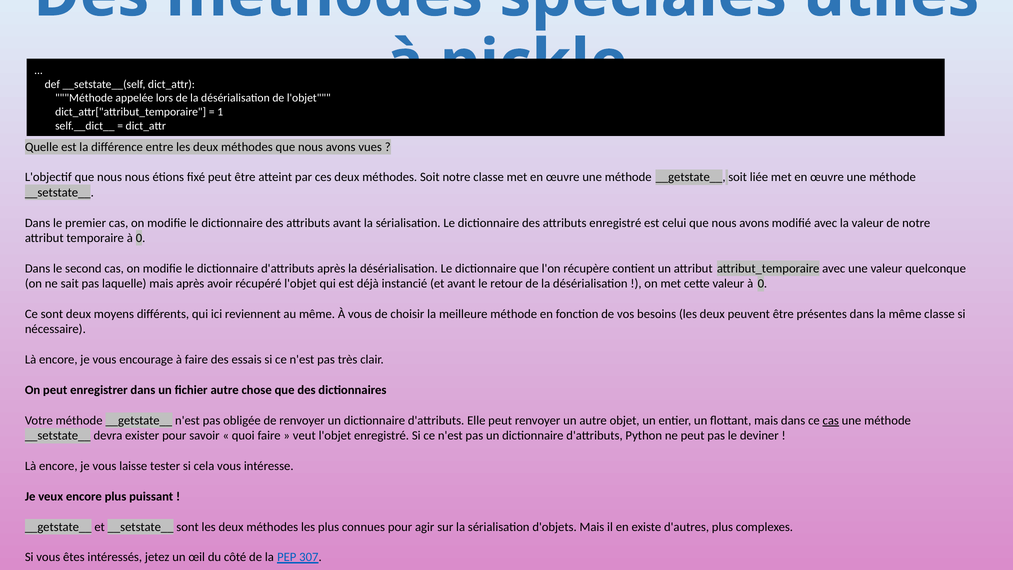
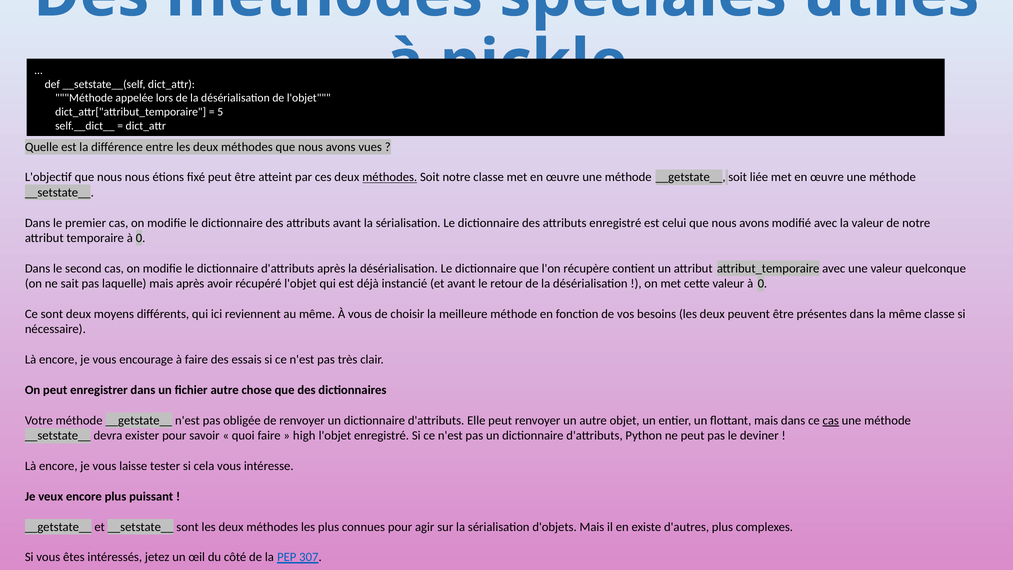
1: 1 -> 5 (220, 112)
méthodes underline: none -> present (390, 177)
veut: veut -> high (304, 436)
